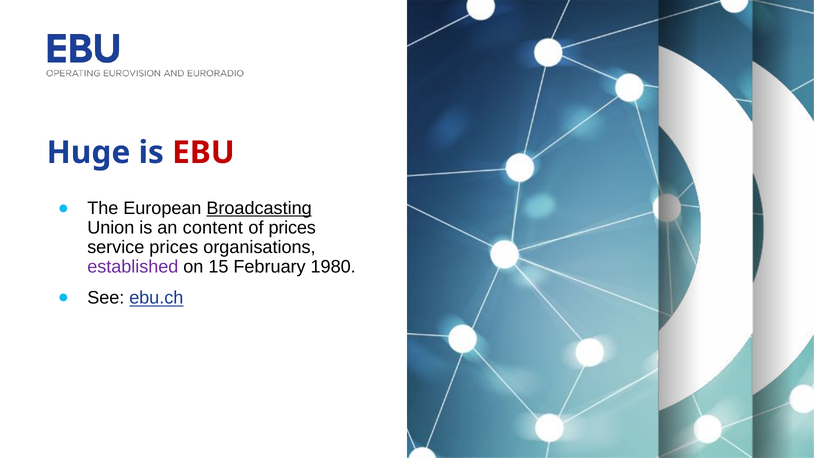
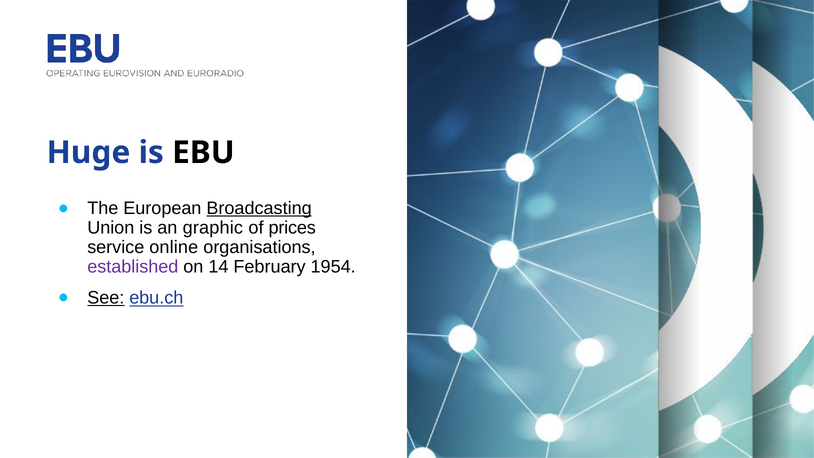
EBU colour: red -> black (203, 153)
content: content -> graphic (213, 228)
service prices: prices -> online (174, 247)
15: 15 -> 14 (218, 267)
1980: 1980 -> 1954 (333, 267)
See underline: none -> present (106, 298)
